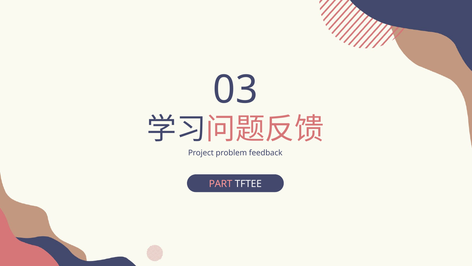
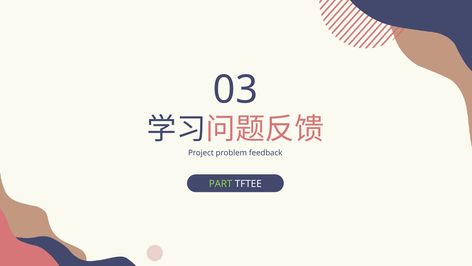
PART colour: pink -> light green (221, 184)
